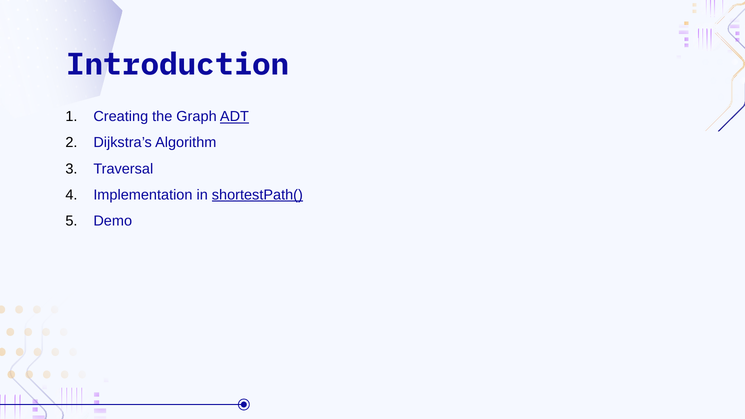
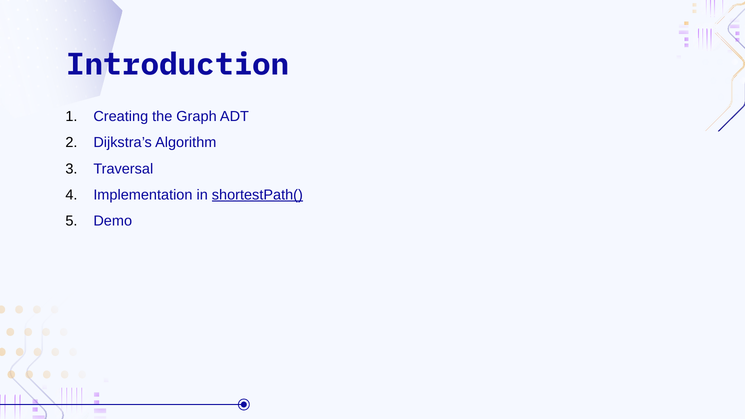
ADT underline: present -> none (234, 117)
